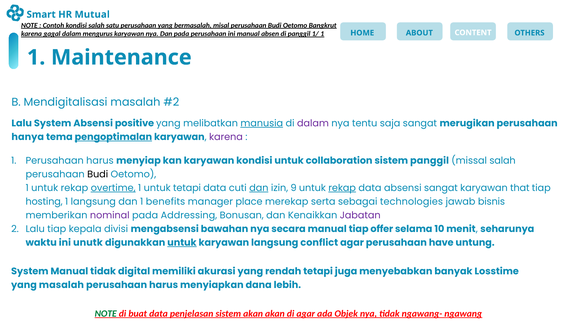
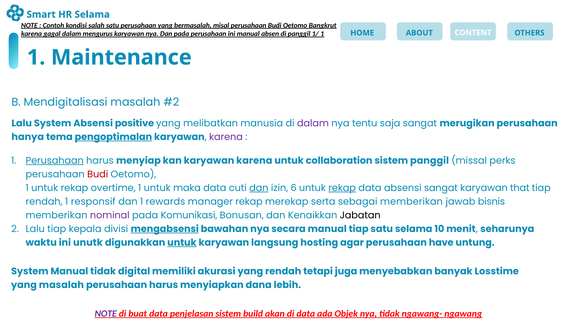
HR Mutual: Mutual -> Selama (92, 15)
manusia underline: present -> none (262, 123)
Perusahaan underline: none -> present (55, 161)
kan karyawan kondisi: kondisi -> karena (254, 161)
missal salah: salah -> perks (502, 161)
Budi colour: black -> red (98, 175)
overtime underline: present -> none (113, 188)
untuk tetapi: tetapi -> maka (187, 188)
9: 9 -> 6 (294, 188)
hosting: hosting -> rendah (44, 202)
1 langsung: langsung -> responsif (93, 202)
benefits: benefits -> rewards (165, 202)
manager place: place -> rekap (249, 202)
sebagai technologies: technologies -> memberikan (411, 202)
Addressing: Addressing -> Komunikasi (189, 216)
Jabatan colour: purple -> black (360, 216)
mengabsensi underline: none -> present (165, 229)
tiap offer: offer -> satu (382, 229)
conflict: conflict -> hosting (319, 243)
NOTE colour: green -> purple (106, 314)
sistem akan: akan -> build (253, 314)
di agar: agar -> data (306, 314)
